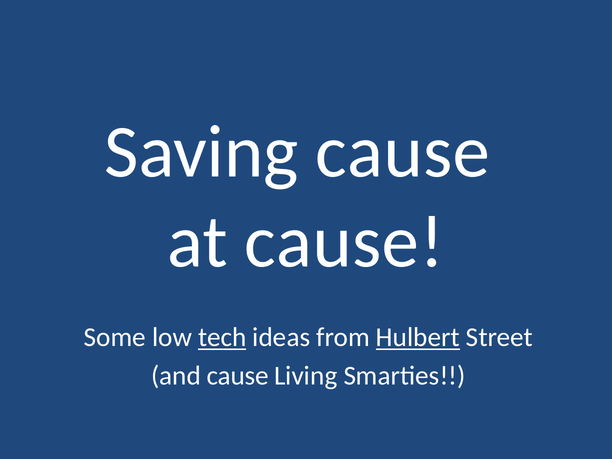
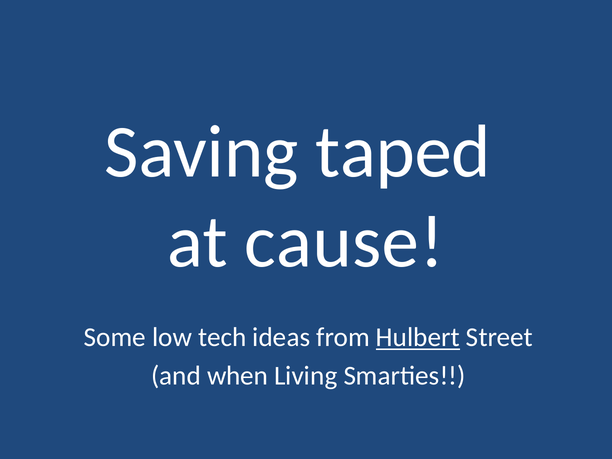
Saving cause: cause -> taped (403, 152)
tech underline: present -> none (222, 337)
and cause: cause -> when (238, 376)
